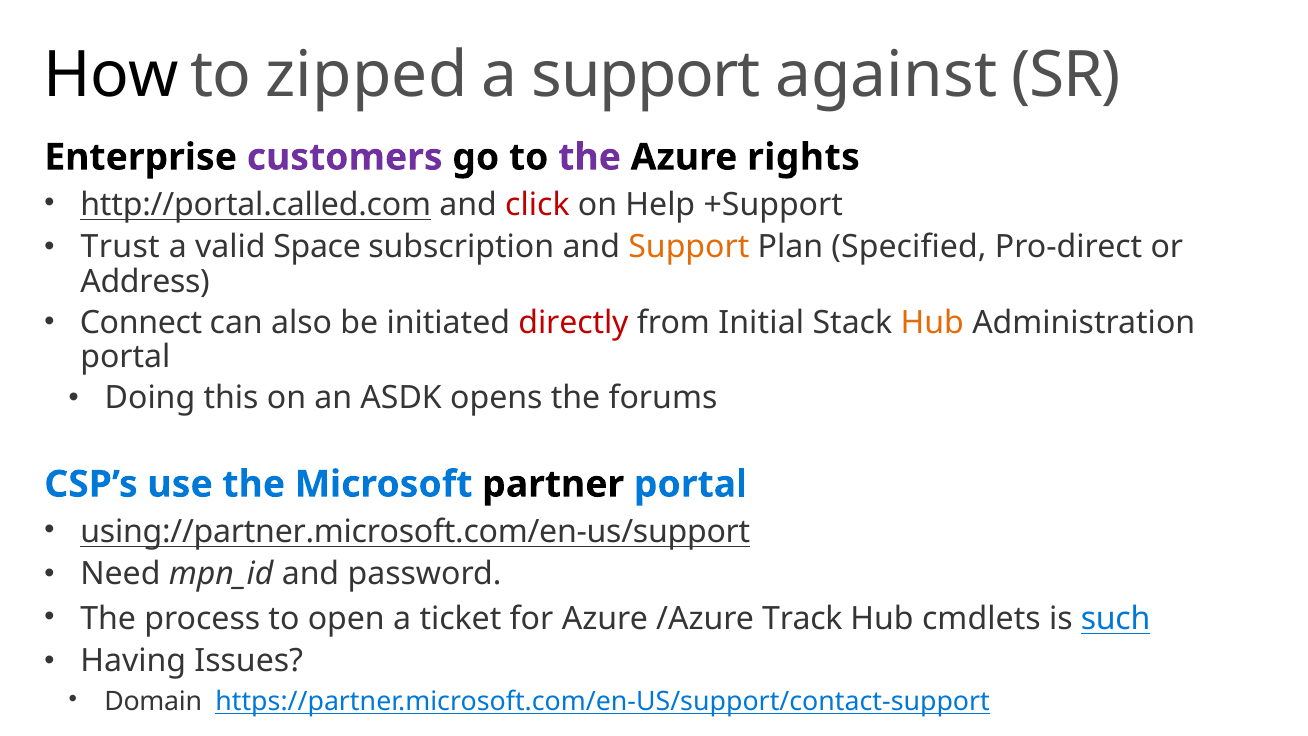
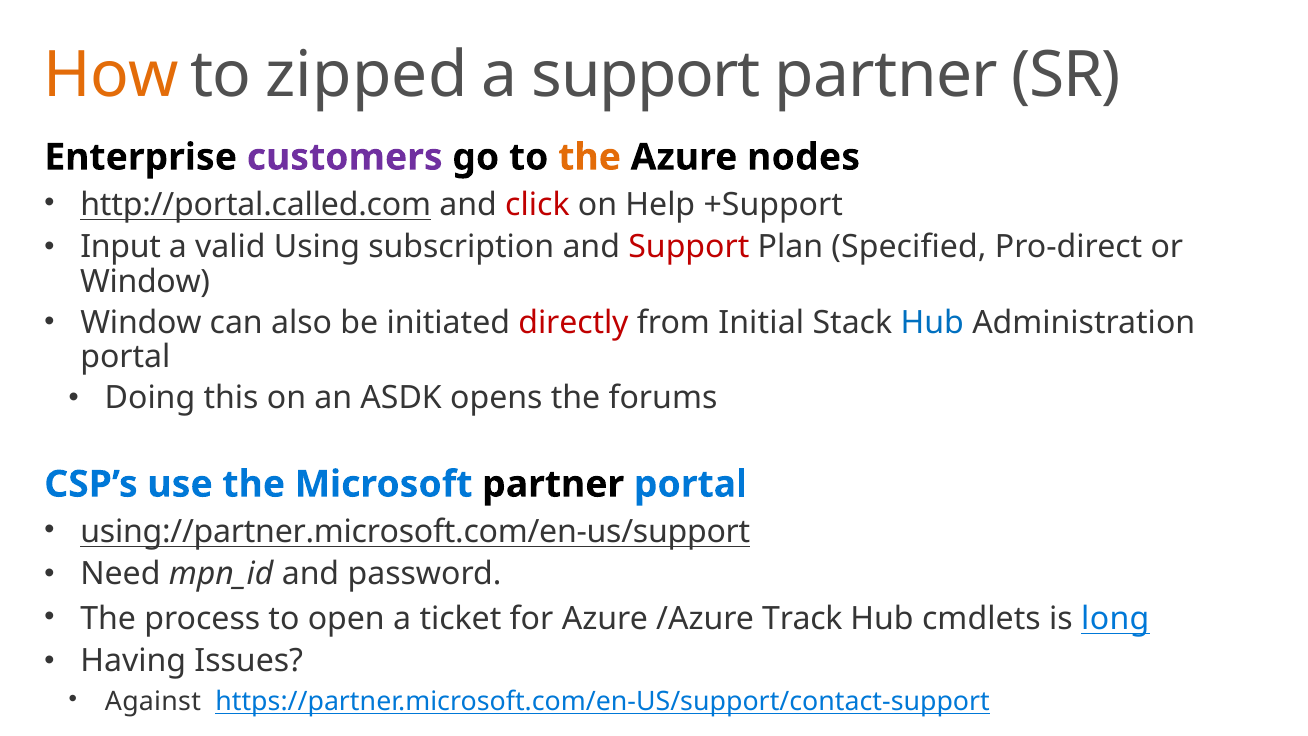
How colour: black -> orange (111, 75)
support against: against -> partner (887, 75)
the colour: purple -> orange (590, 157)
rights: rights -> nodes (804, 157)
Trust: Trust -> Input (121, 247)
Space: Space -> Using (317, 247)
Support colour: orange -> red (689, 247)
Address: Address -> Window (145, 281)
Connect: Connect -> Window (141, 322)
Hub colour: orange -> blue (932, 322)
such: such -> long (1115, 619)
Domain: Domain -> Against (153, 701)
